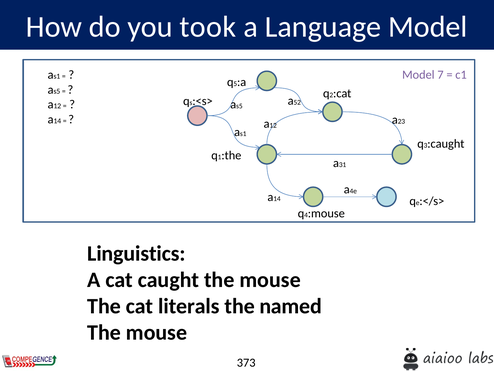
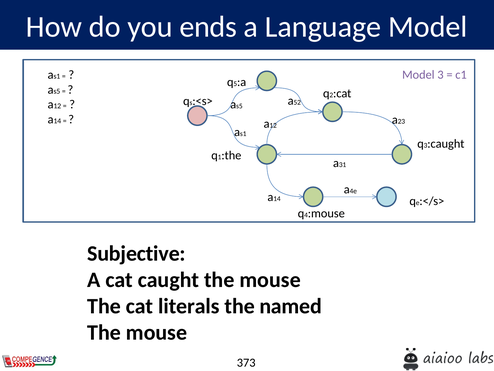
took: took -> ends (208, 27)
Model 7: 7 -> 3 (441, 75)
Linguistics: Linguistics -> Subjective (136, 253)
